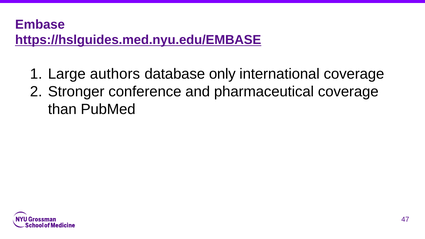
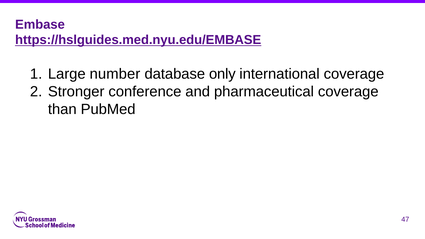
authors: authors -> number (115, 74)
